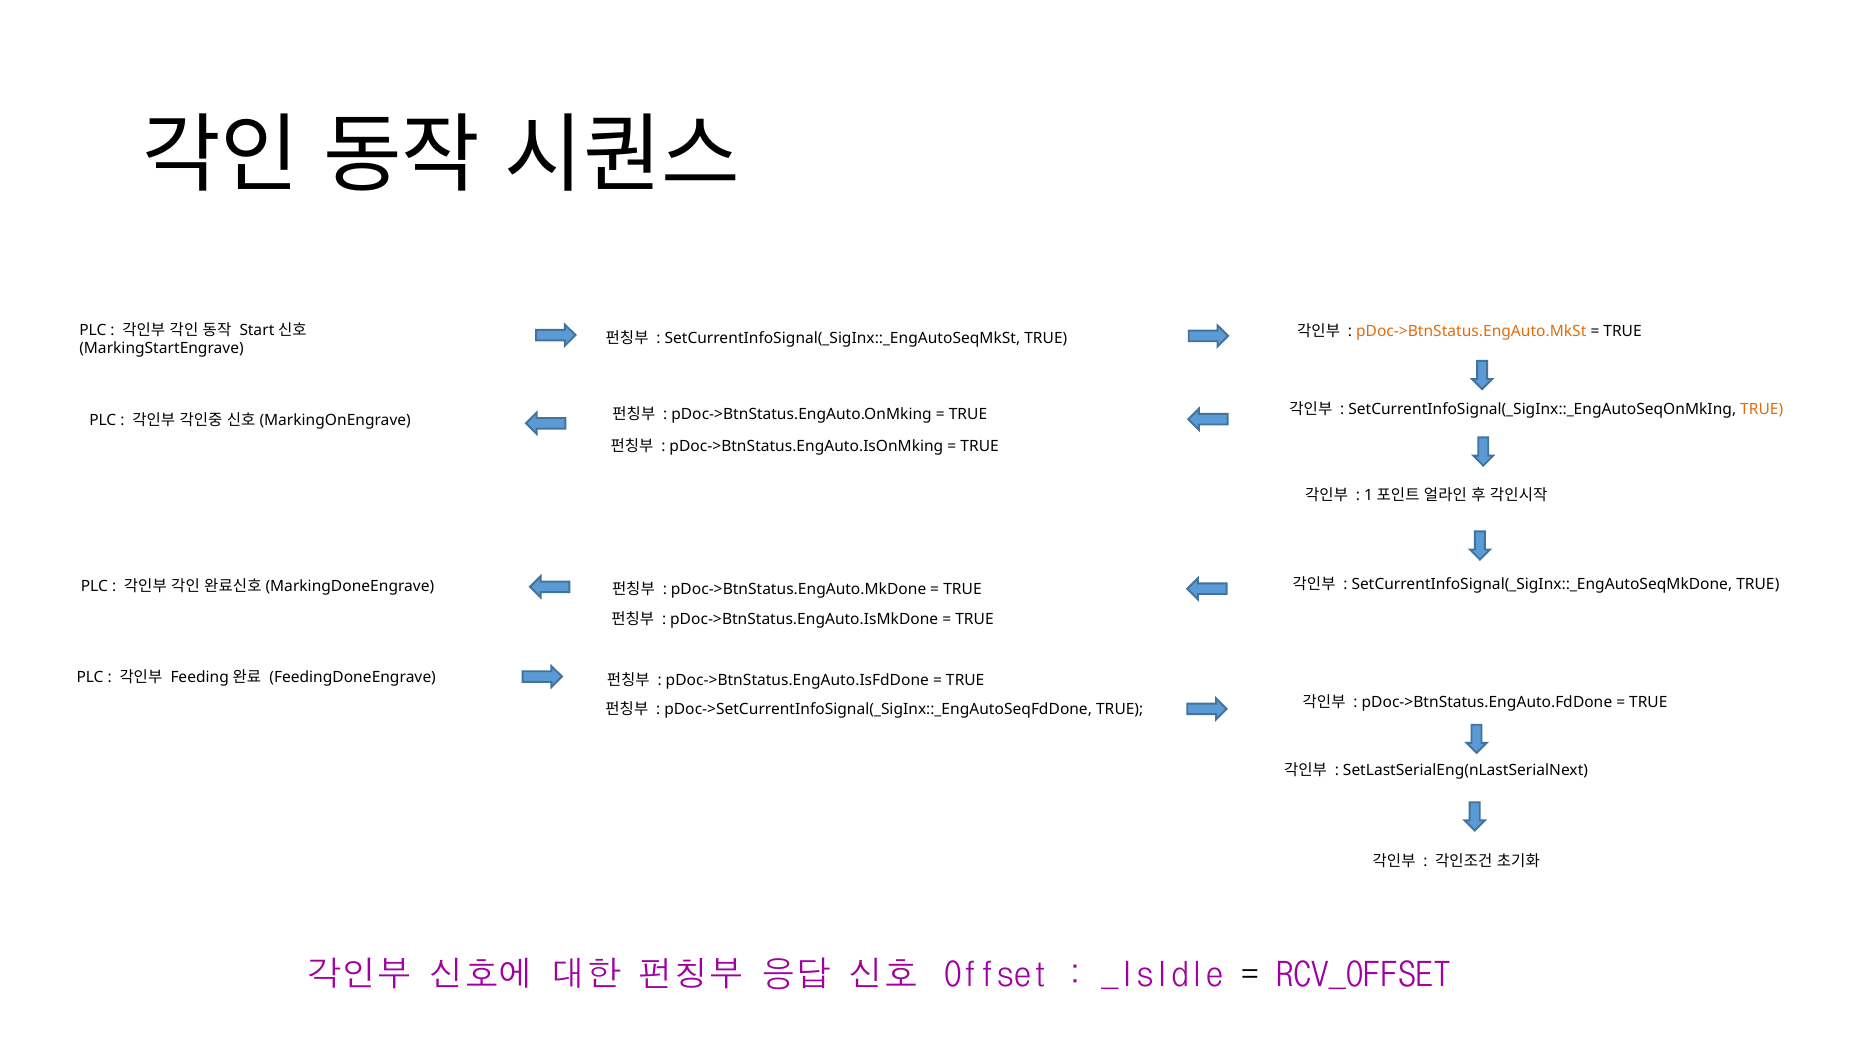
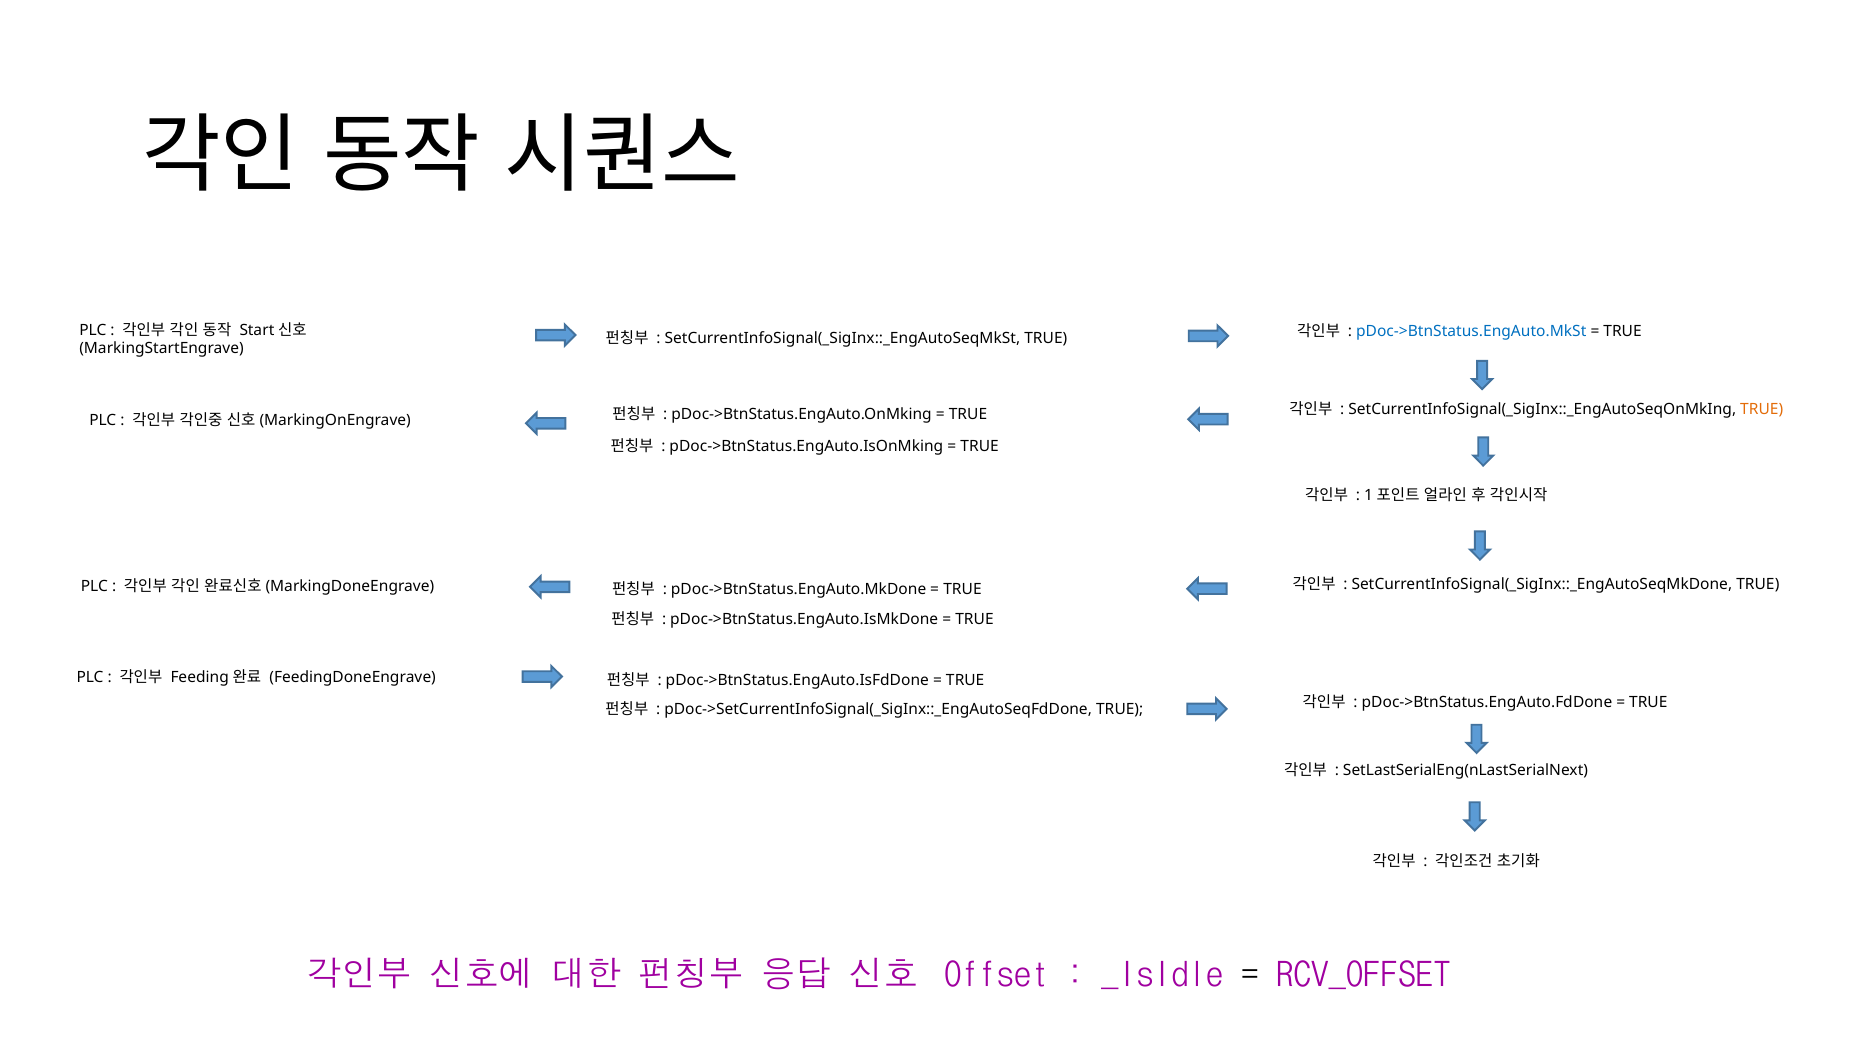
pDoc->BtnStatus.EngAuto.MkSt colour: orange -> blue (1471, 331)
